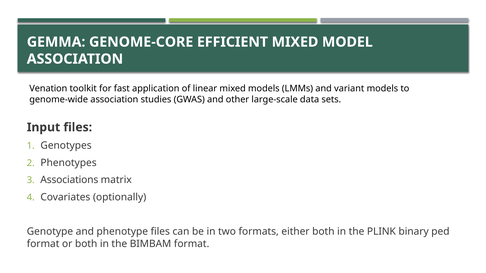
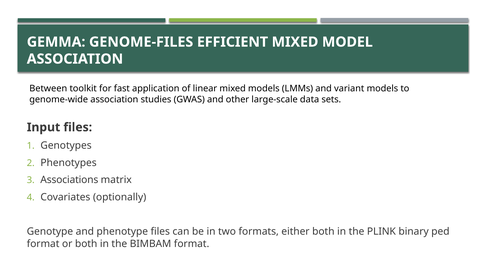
GENOME-CORE: GENOME-CORE -> GENOME-FILES (141, 42)
Venation: Venation -> Between (48, 89)
